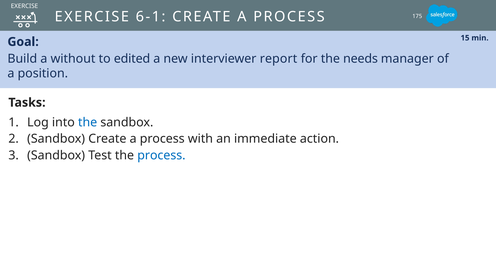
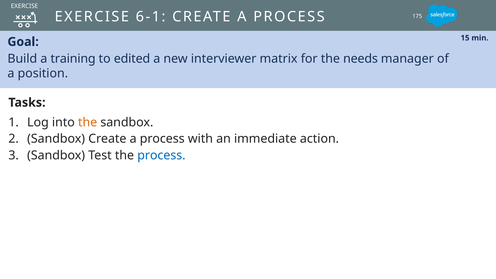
without: without -> training (73, 59)
report: report -> matrix (279, 59)
the colour: blue -> orange (88, 122)
